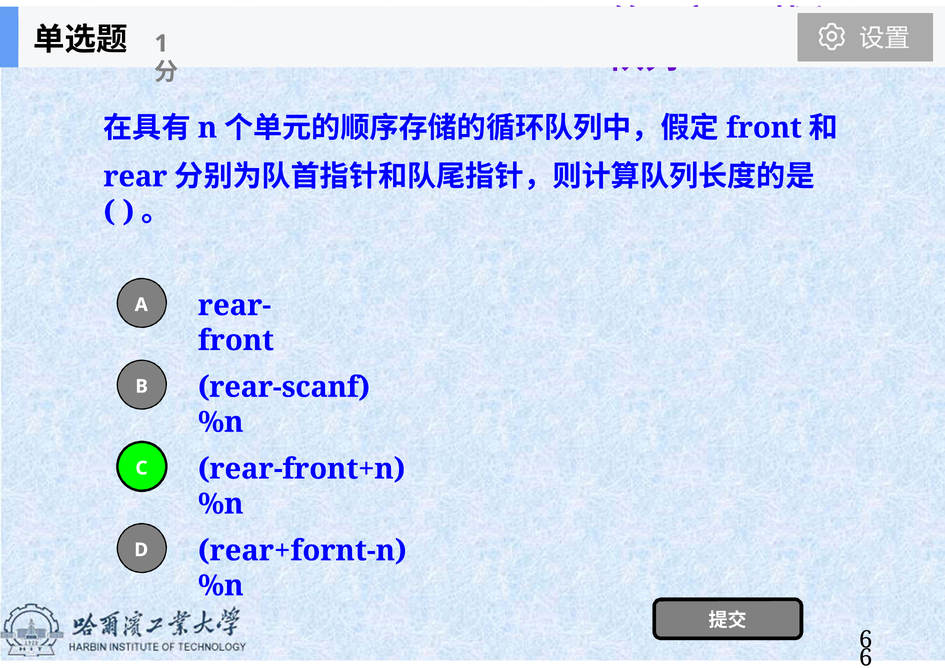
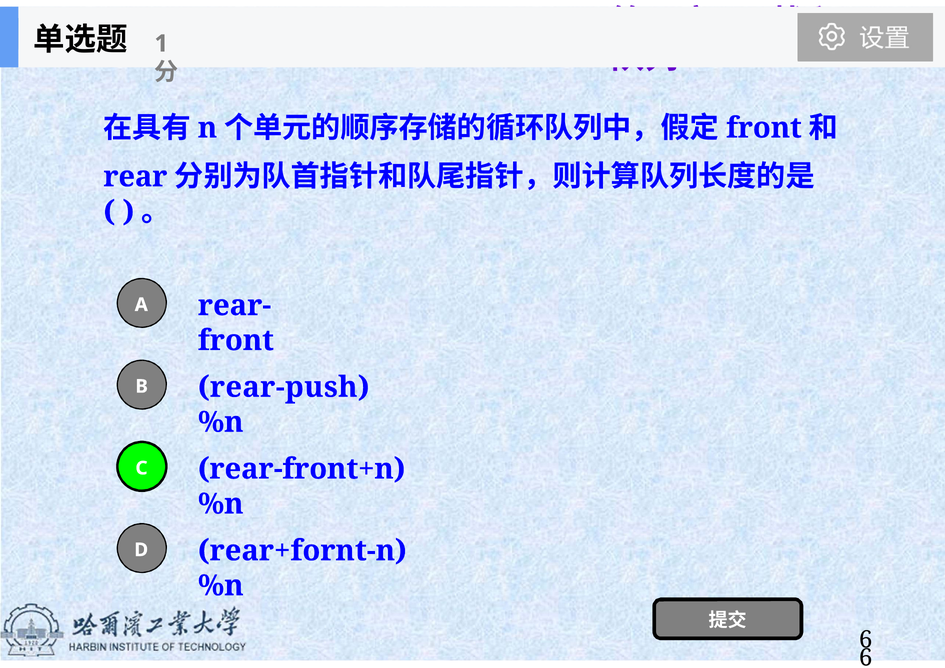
rear‐scanf: rear‐scanf -> rear‐push (284, 387)
